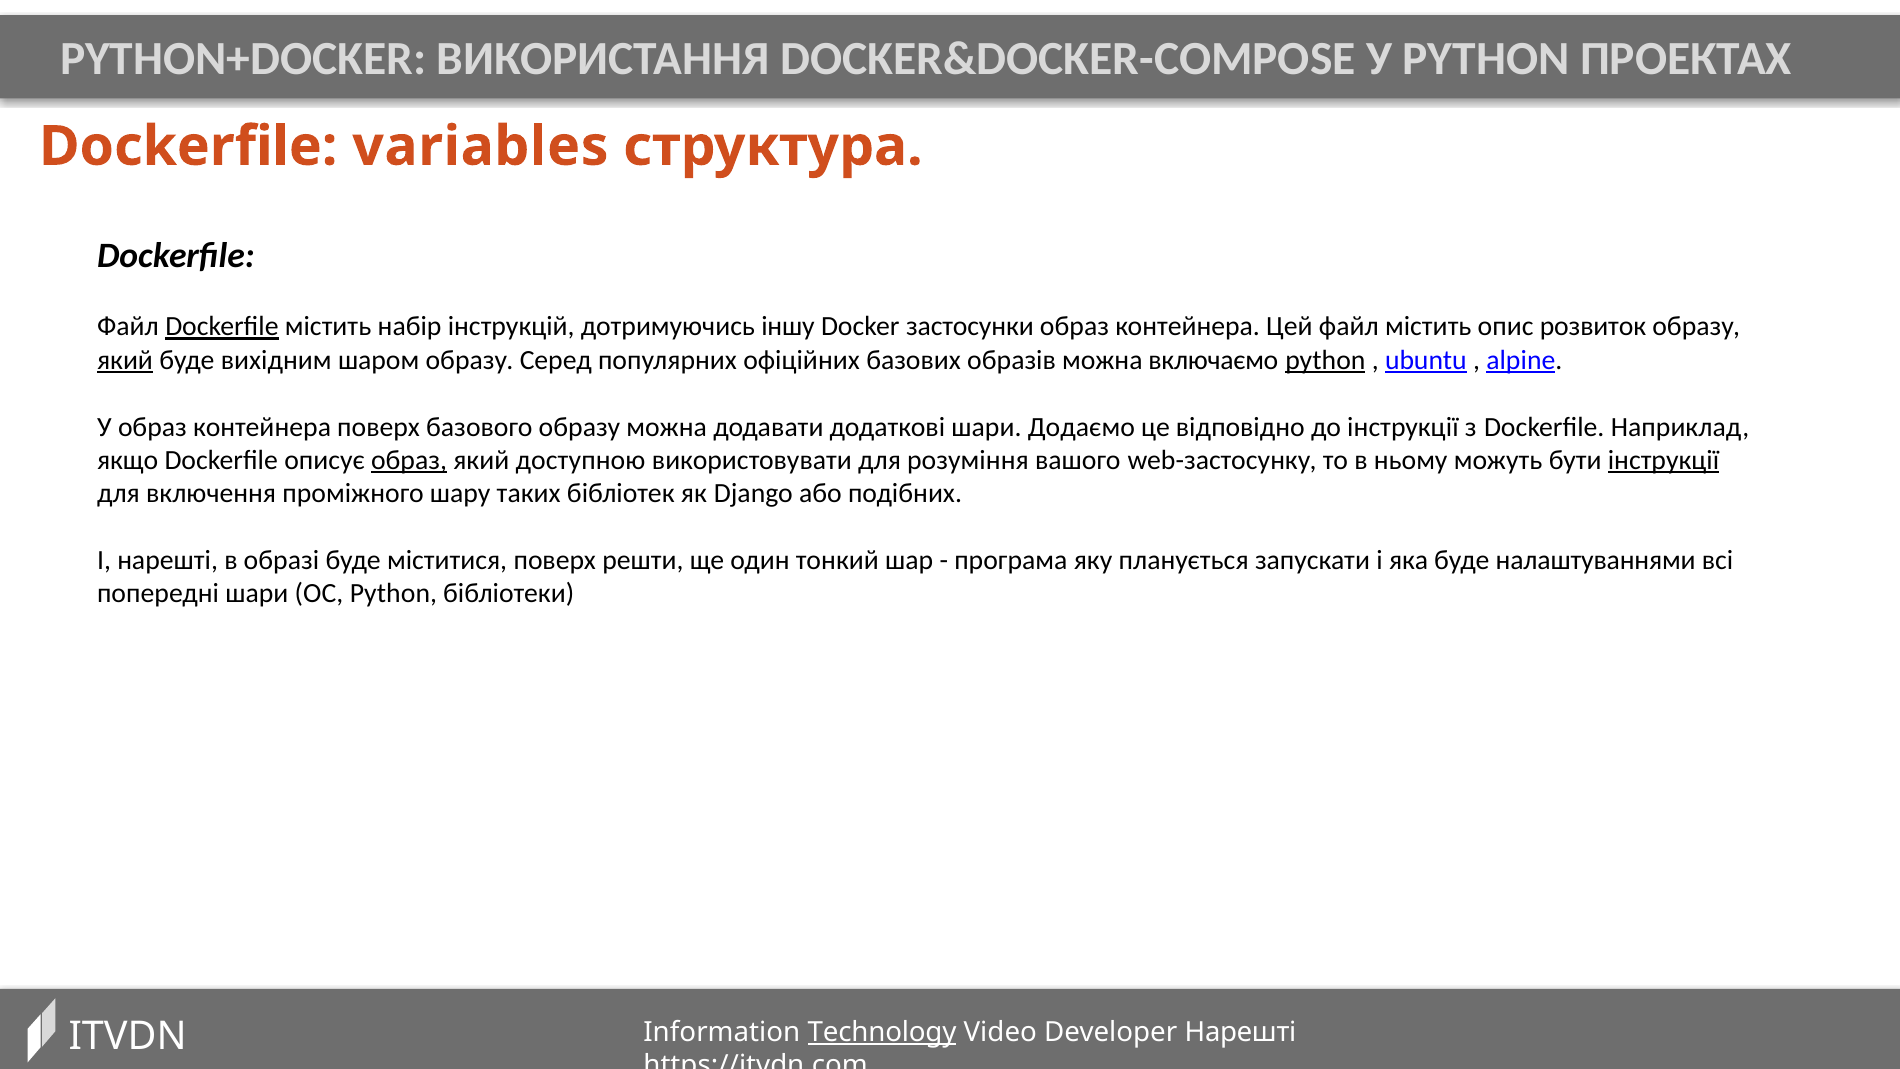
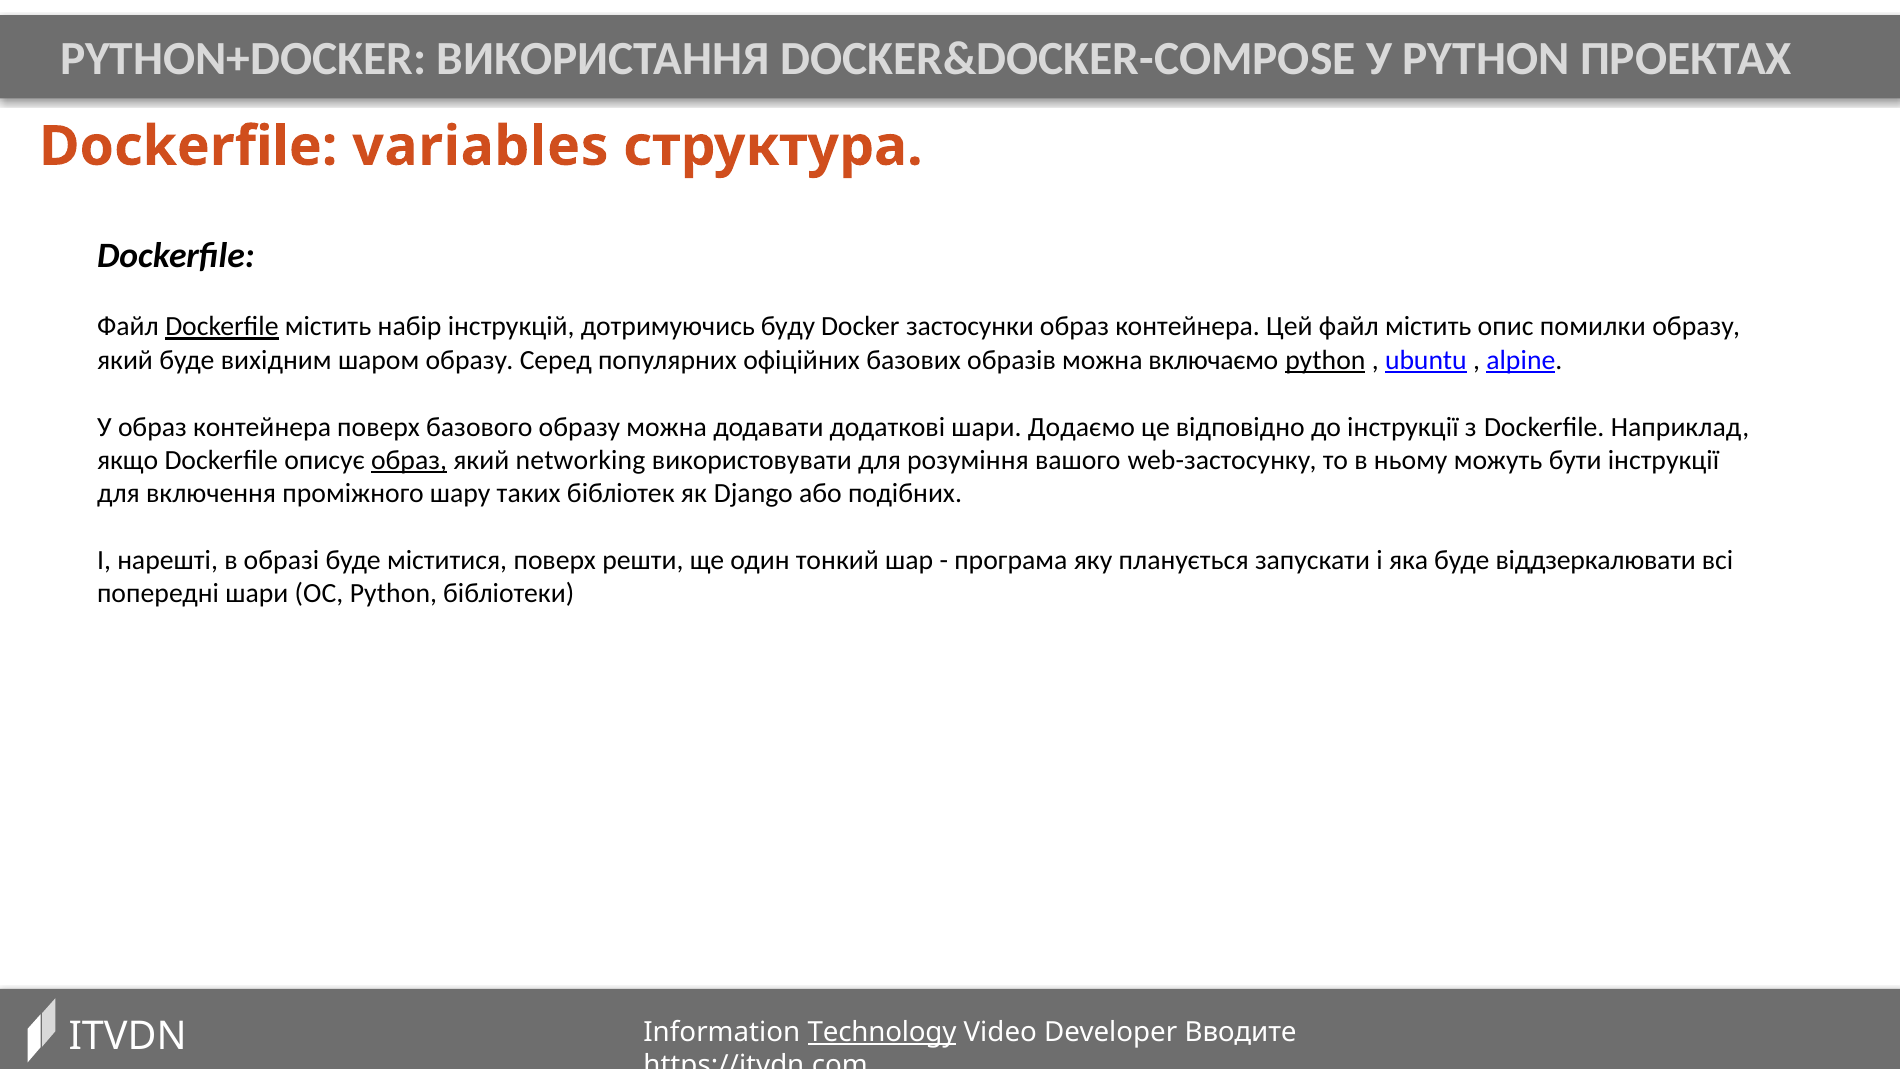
іншу: іншу -> буду (788, 326)
розвиток: розвиток -> помилки (1593, 326)
який underline: present -> none (125, 360)
доступною: доступною -> networking (580, 460)
інструкції underline: present -> none (1664, 460)
налаштуваннями: налаштуваннями -> віддзеркалювати (1596, 560)
Developer Нарешті: Нарешті -> Вводите (1240, 1032)
